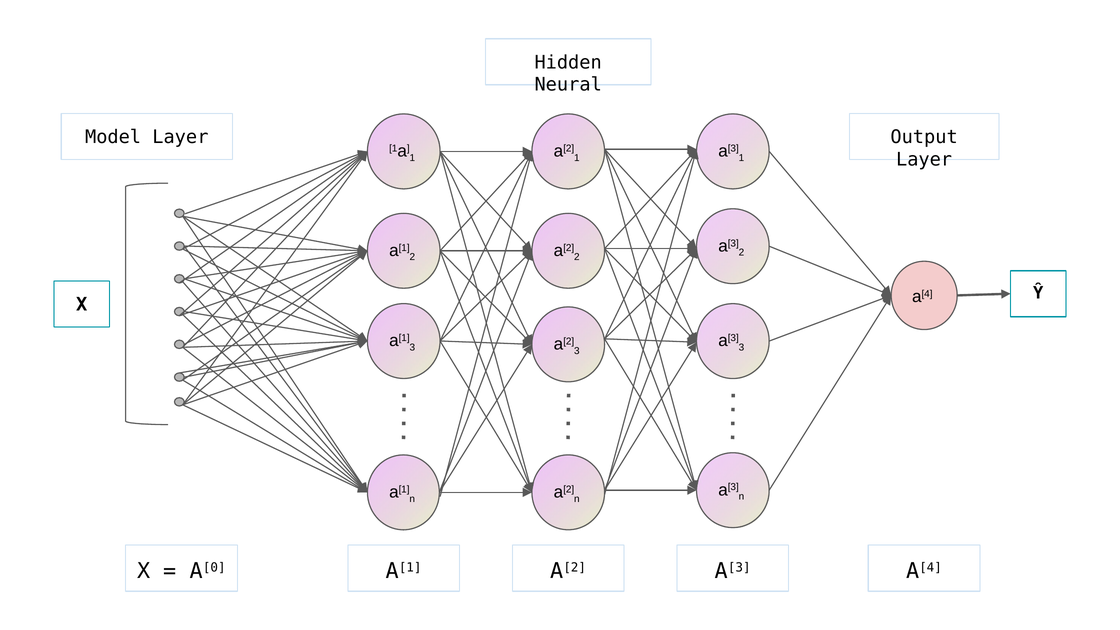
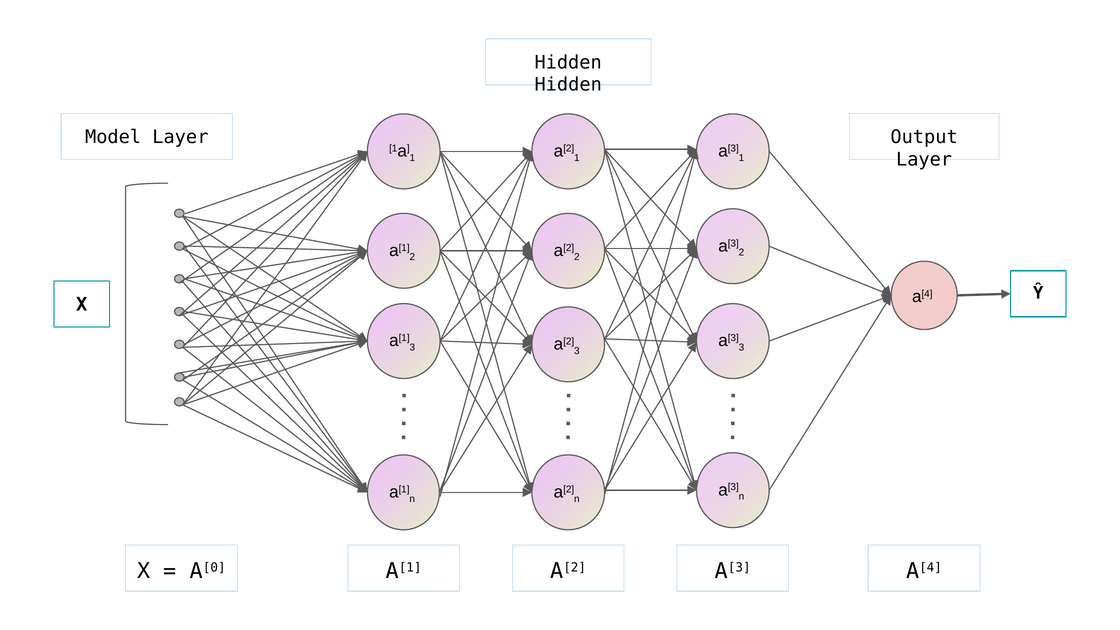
Neural: Neural -> Hidden (568, 85)
